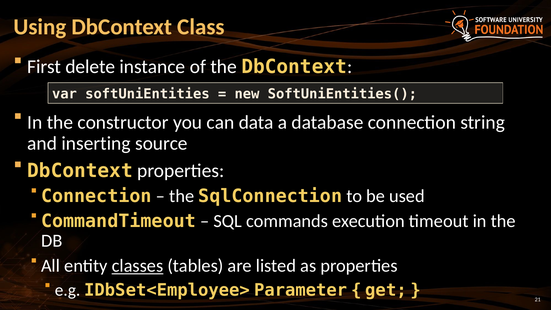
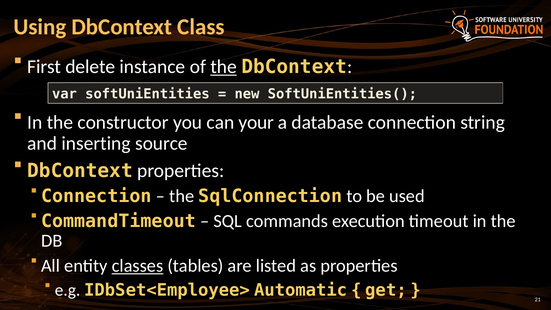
the underline: none -> present (224, 67)
data: data -> your (256, 122)
Parameter: Parameter -> Automatic (301, 290)
